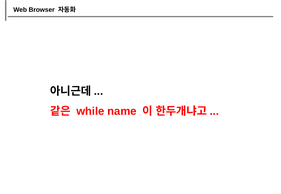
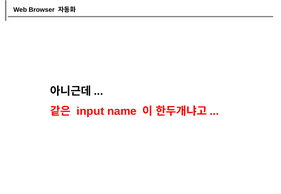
while: while -> input (90, 112)
